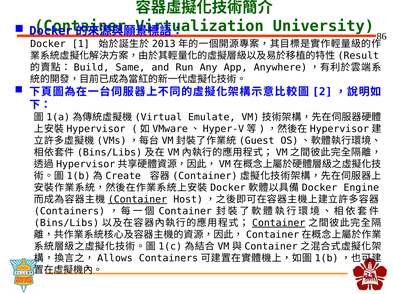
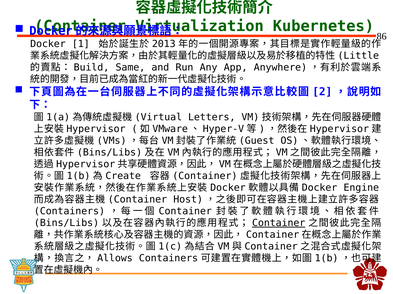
University: University -> Kubernetes (323, 26)
Result: Result -> Little (358, 56)
Emulate: Emulate -> Letters (212, 117)
Container underline: present -> none (137, 200)
